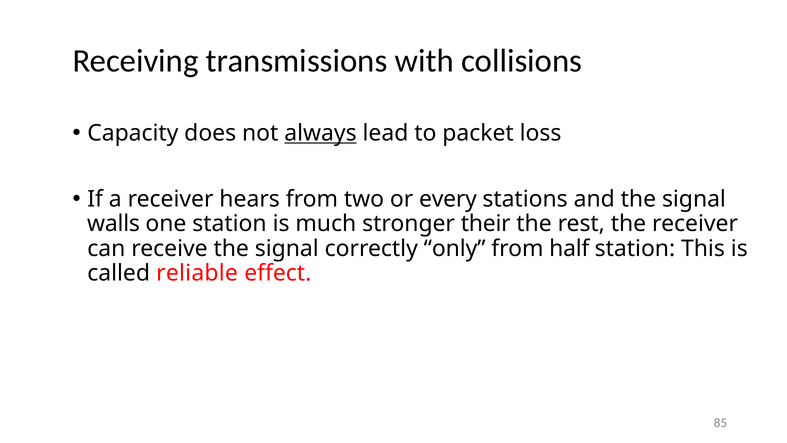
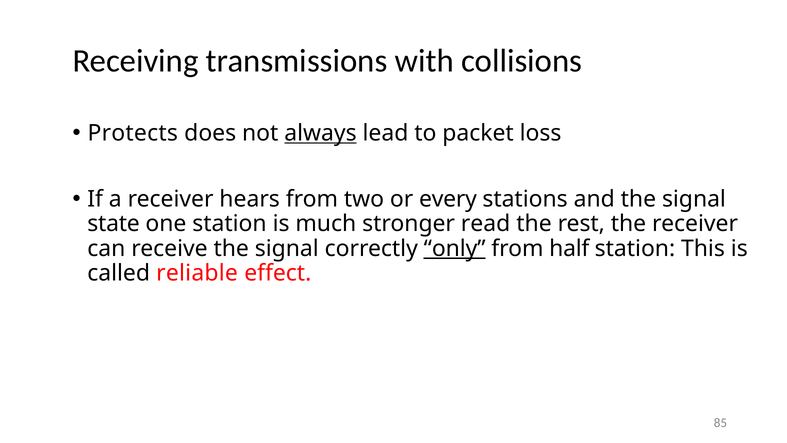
Capacity: Capacity -> Protects (133, 133)
walls: walls -> state (114, 224)
their: their -> read (486, 224)
only underline: none -> present (455, 248)
